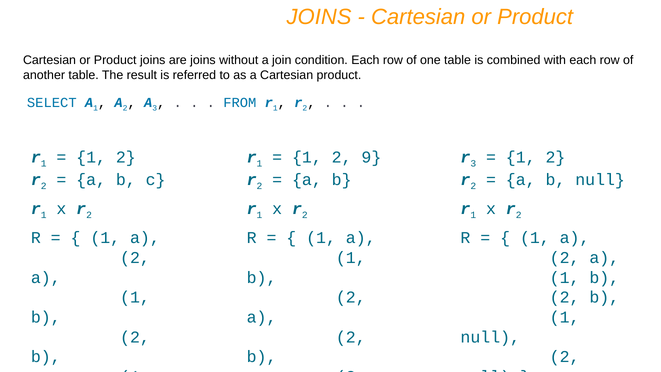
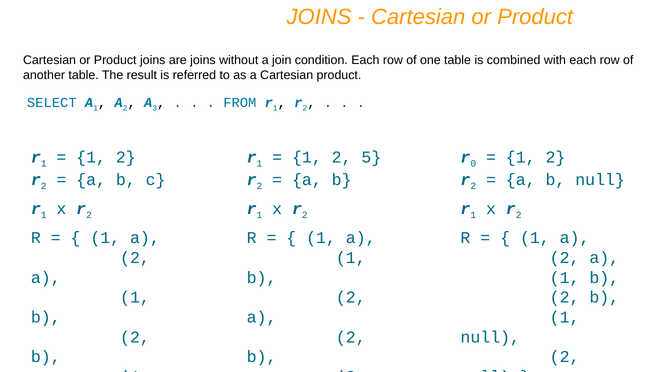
9: 9 -> 5 (371, 157)
r 3: 3 -> 0 (473, 163)
